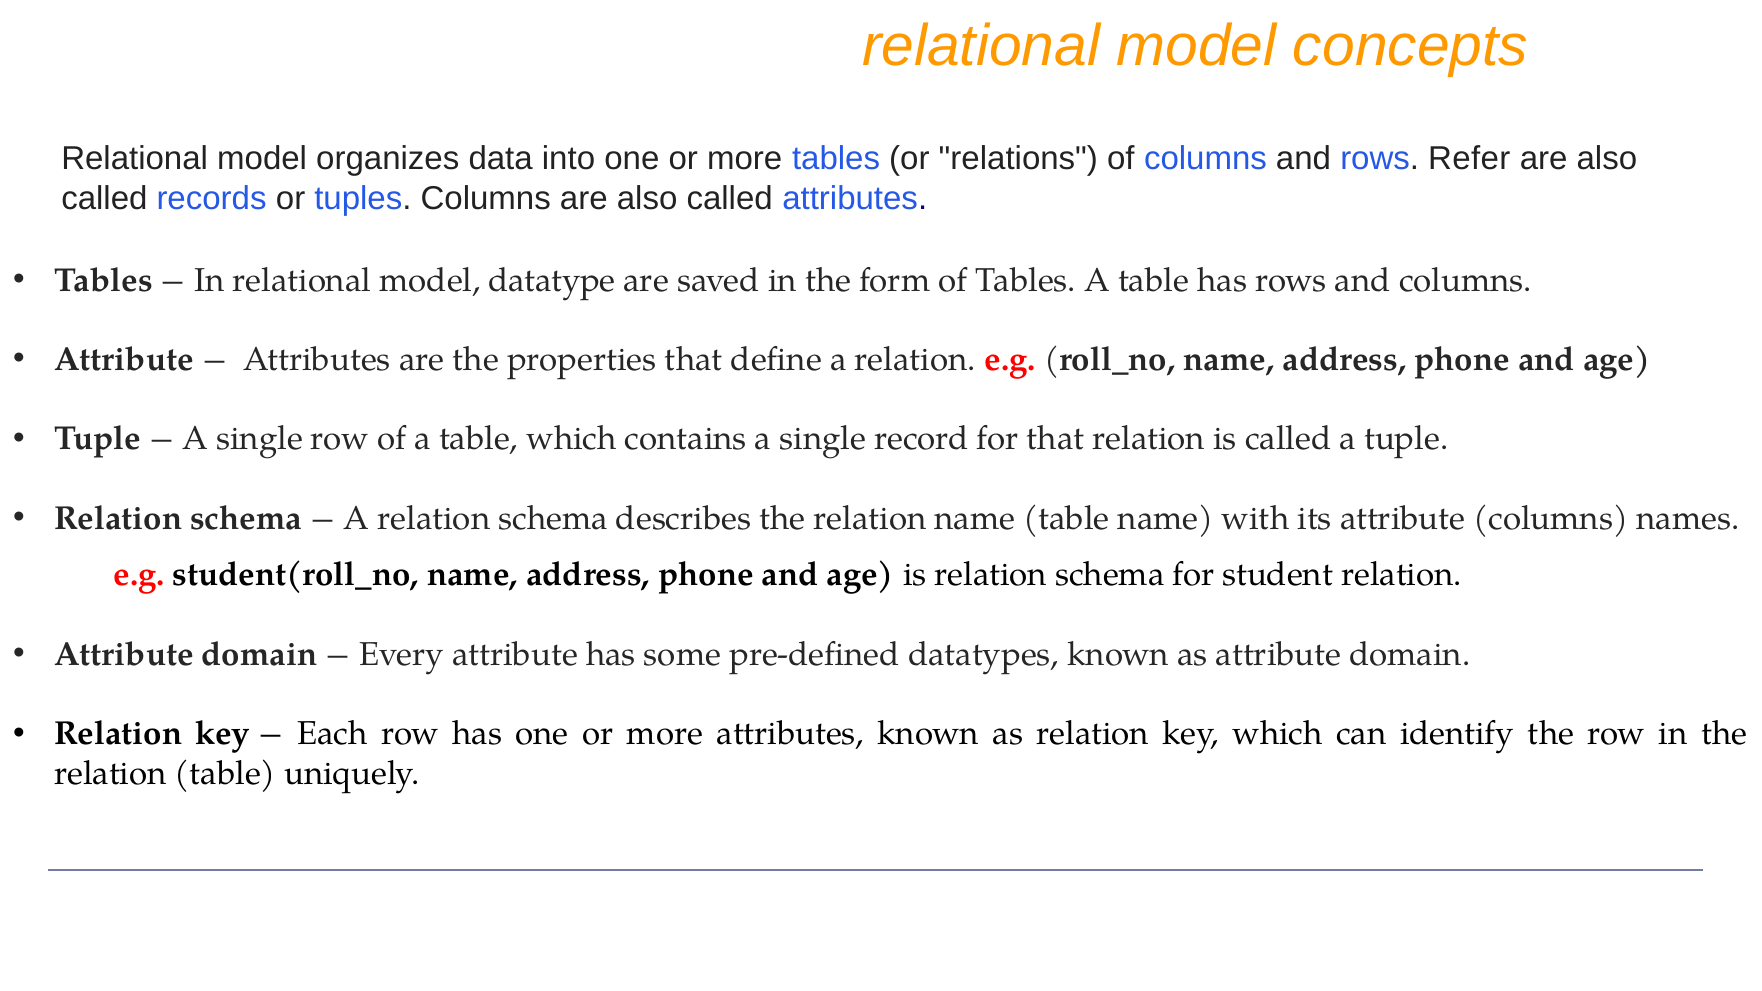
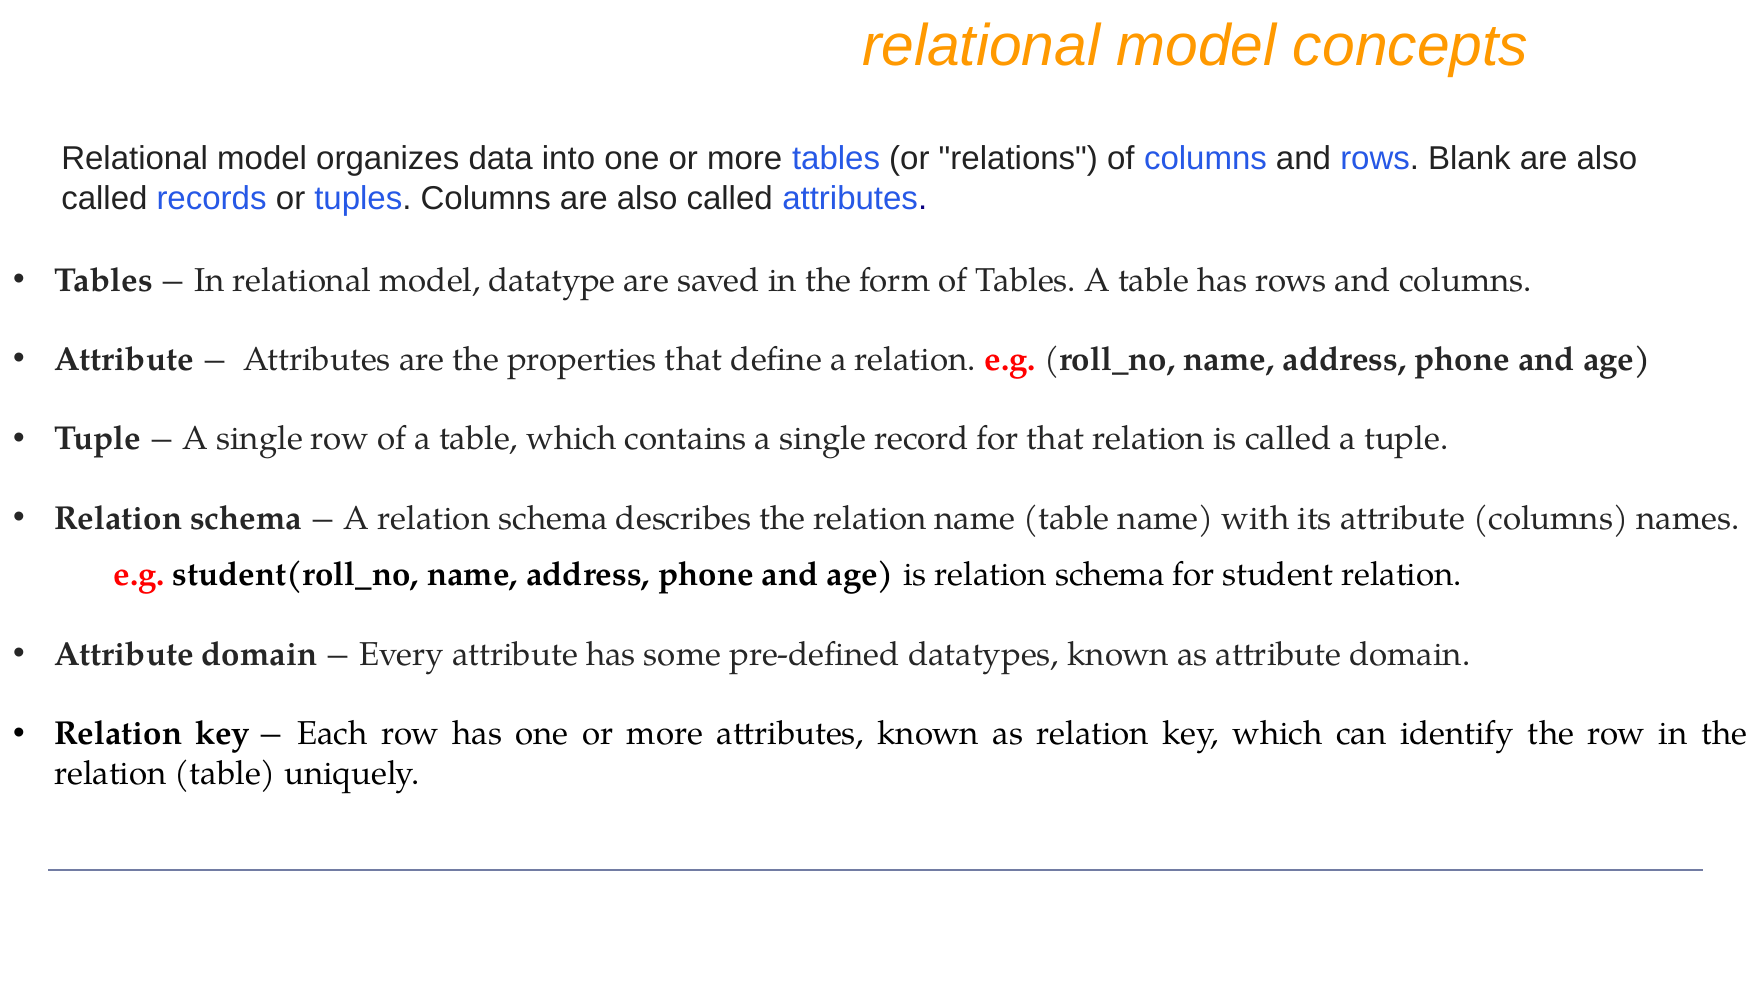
Refer: Refer -> Blank (1469, 159)
